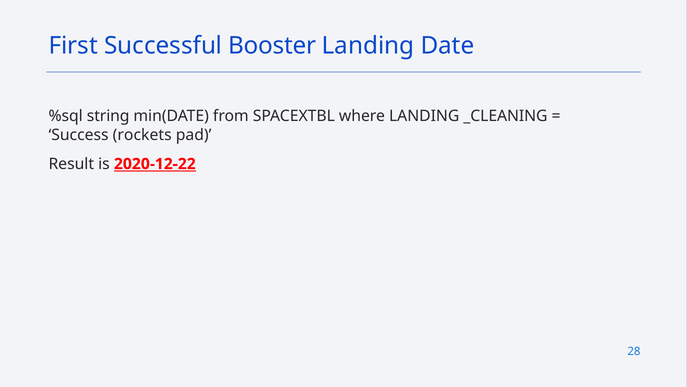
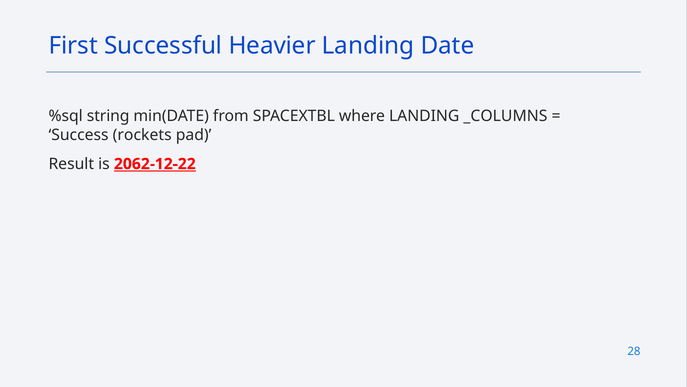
Booster: Booster -> Heavier (272, 46)
_CLEANING: _CLEANING -> _COLUMNS (505, 116)
2020-12-22: 2020-12-22 -> 2062-12-22 (155, 164)
